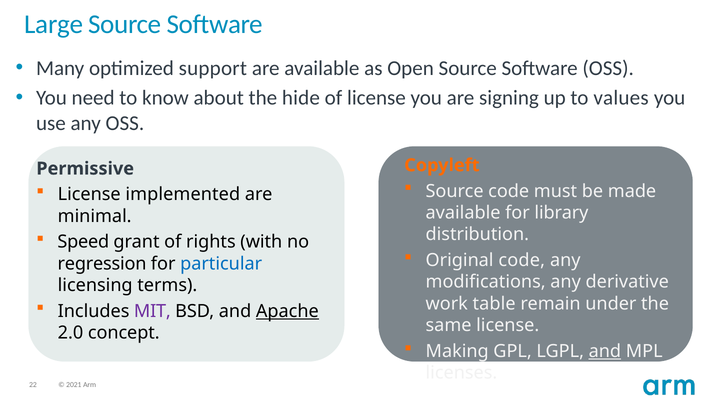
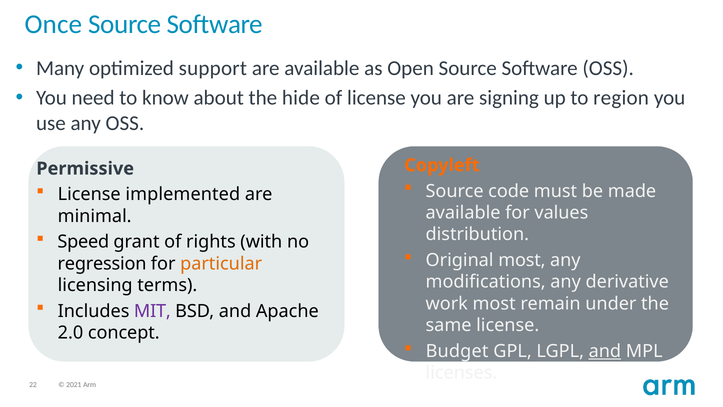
Large: Large -> Once (53, 24)
values: values -> region (621, 98)
library: library -> values (561, 213)
Original code: code -> most (522, 260)
particular colour: blue -> orange (221, 263)
work table: table -> most (494, 303)
Apache underline: present -> none (287, 311)
Making: Making -> Budget (457, 351)
